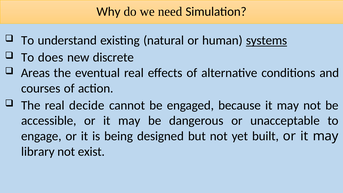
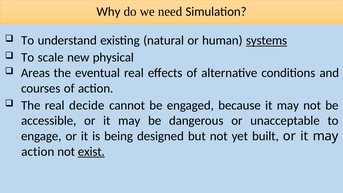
does: does -> scale (51, 57)
discrete: discrete -> physical (113, 57)
library: library -> action (38, 152)
exist underline: none -> present (91, 152)
